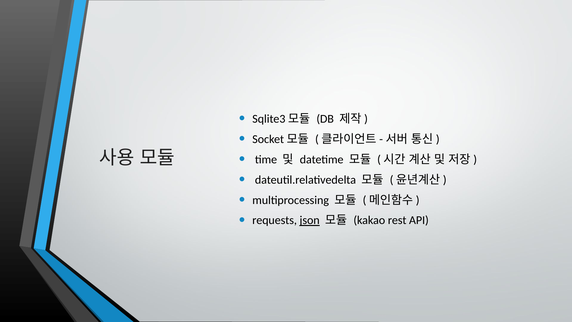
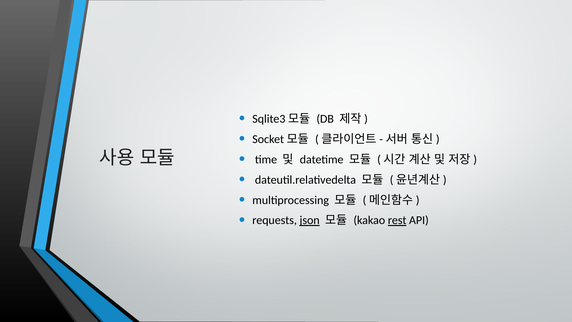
rest underline: none -> present (397, 220)
